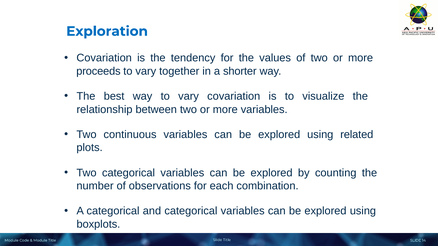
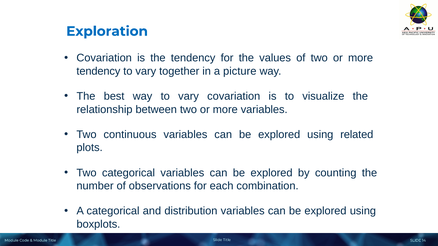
proceeds: proceeds -> tendency (98, 71)
shorter: shorter -> picture (240, 71)
and categorical: categorical -> distribution (191, 211)
